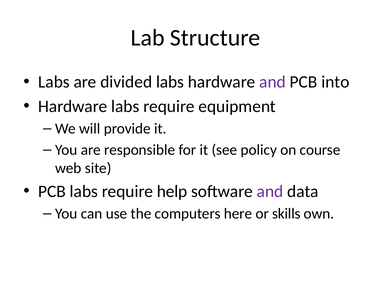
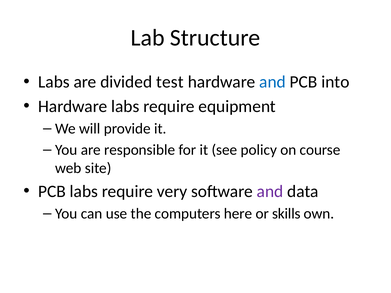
divided labs: labs -> test (170, 82)
and colour: purple -> blue (272, 82)
help: help -> very (172, 191)
